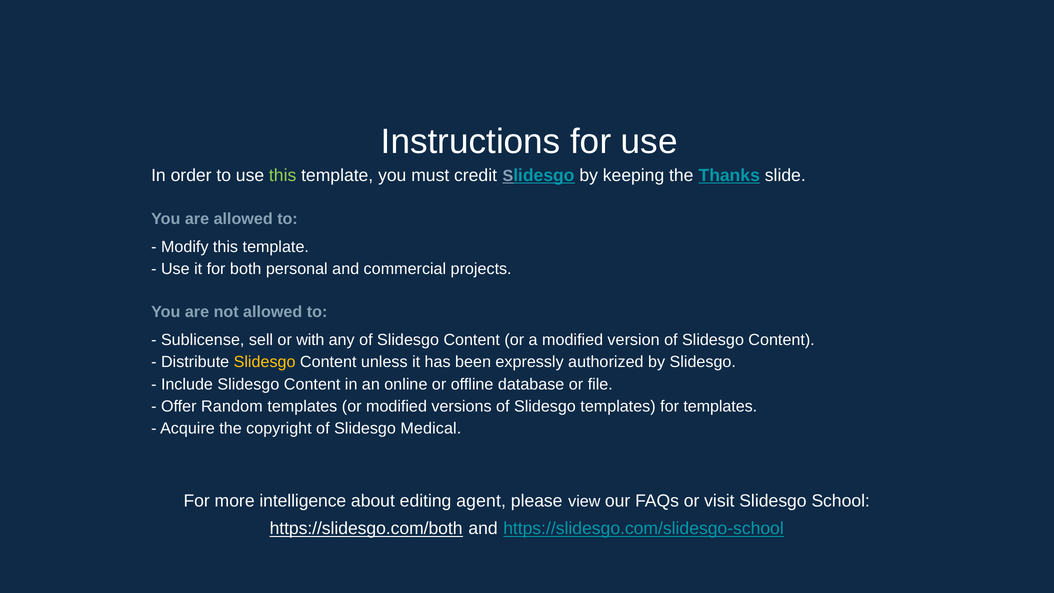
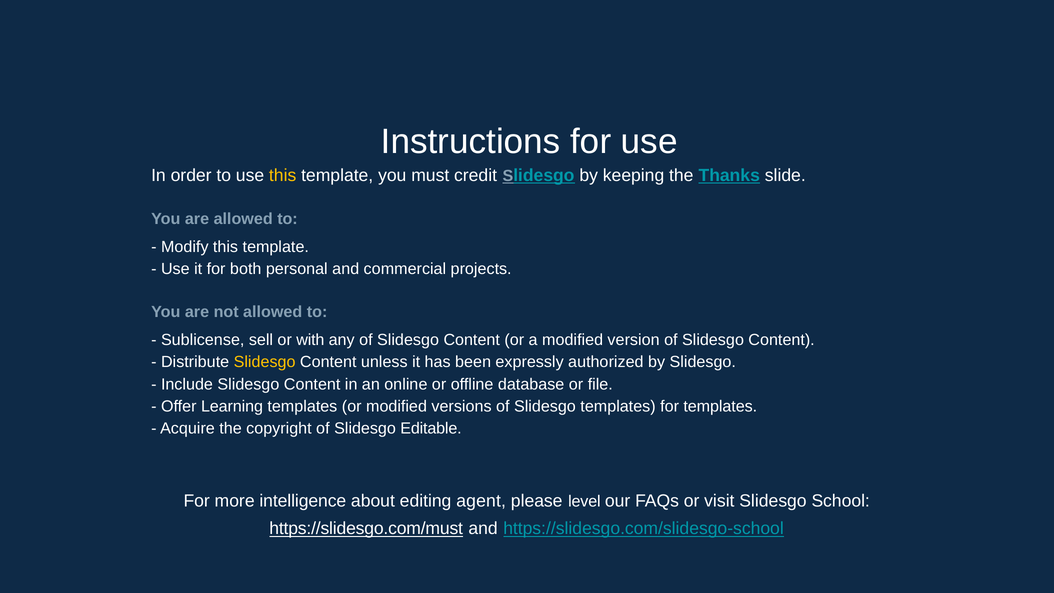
this colour: light green -> yellow (283, 175)
Random: Random -> Learning (232, 406)
Medical: Medical -> Editable (431, 429)
view: view -> level (584, 501)
https://slidesgo.com/both: https://slidesgo.com/both -> https://slidesgo.com/must (366, 529)
